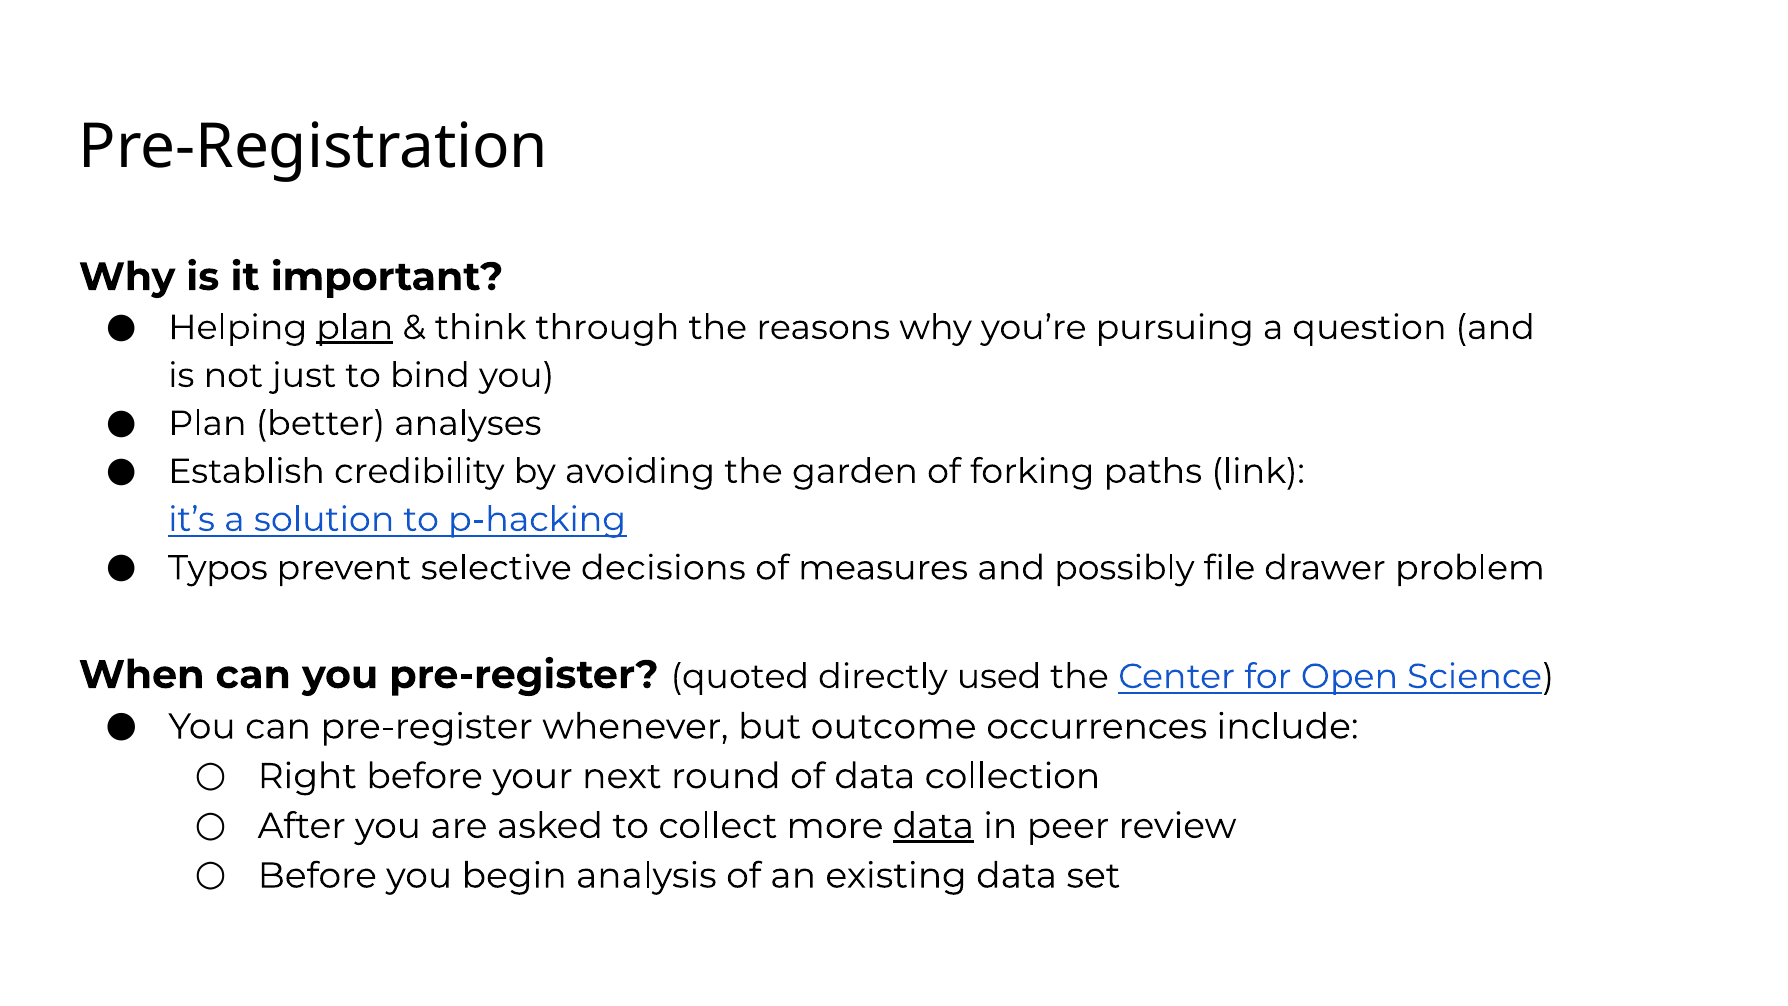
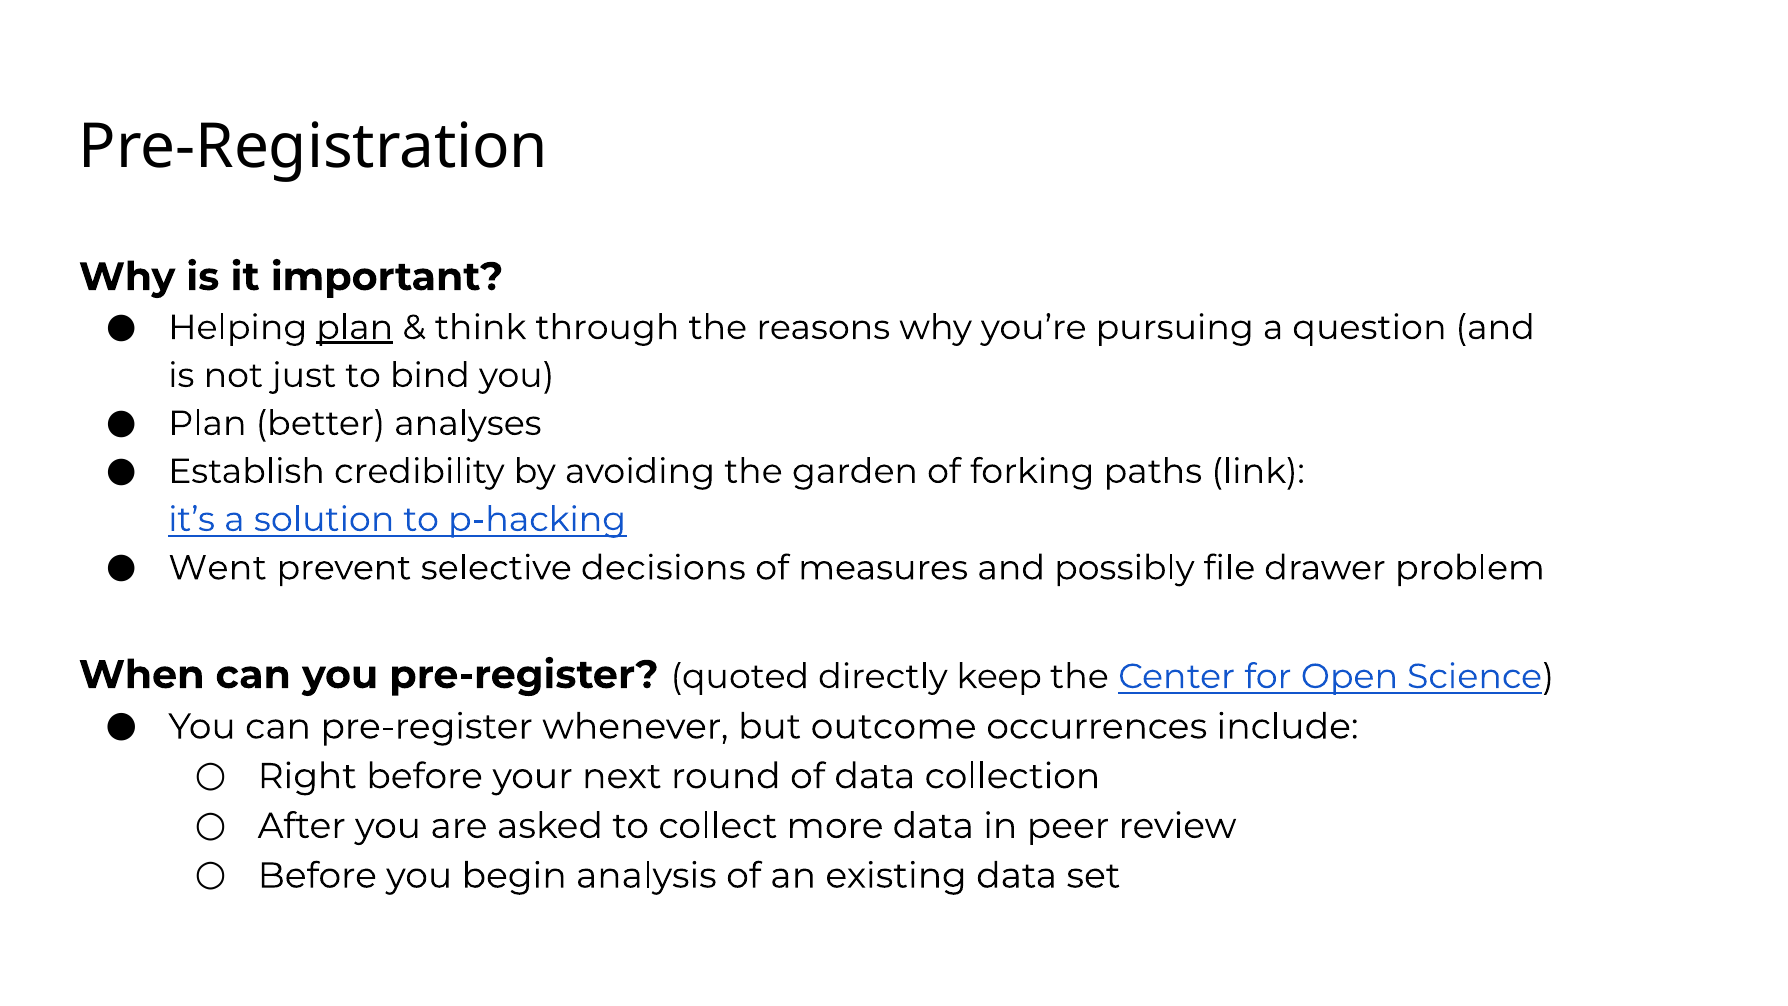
Typos: Typos -> Went (218, 568)
used: used -> keep (999, 676)
data underline: present -> none (933, 826)
